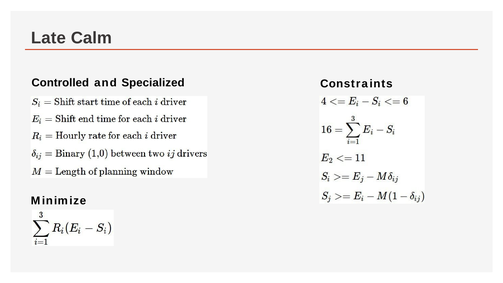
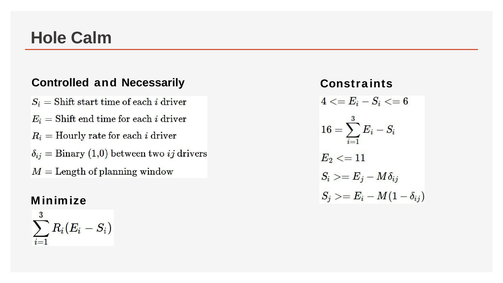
Late: Late -> Hole (49, 38)
Specialized: Specialized -> Necessarily (153, 83)
